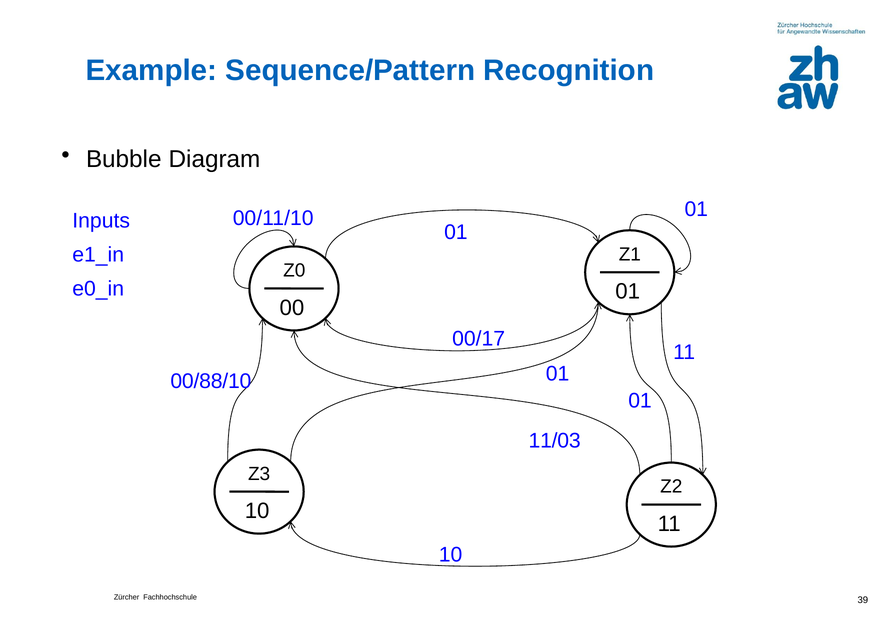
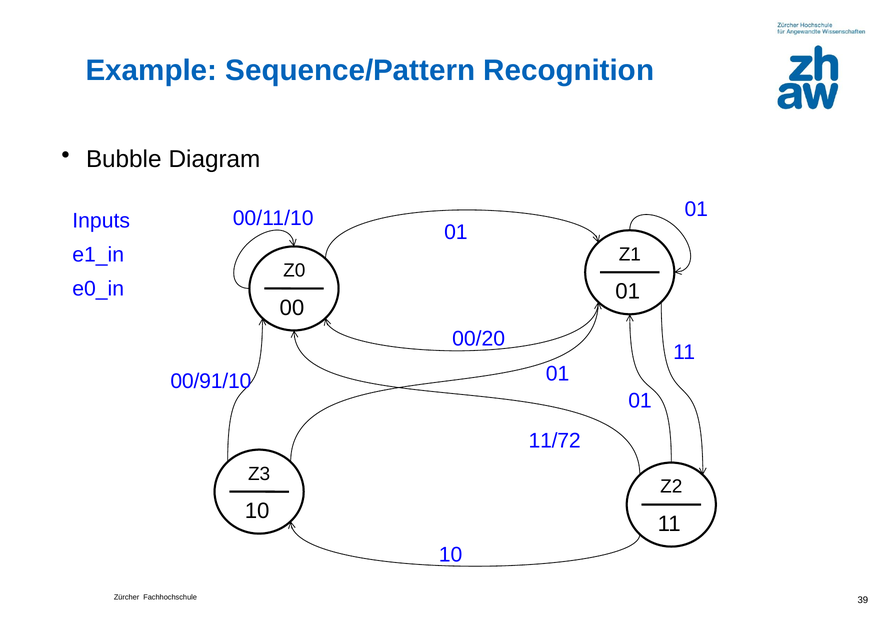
00/17: 00/17 -> 00/20 (479, 339)
00/88/10: 00/88/10 -> 00/91/10 (211, 381)
11/03: 11/03 -> 11/72 (555, 441)
